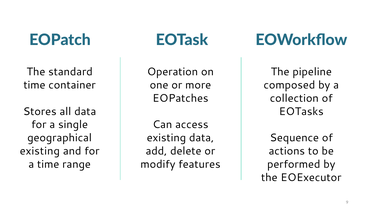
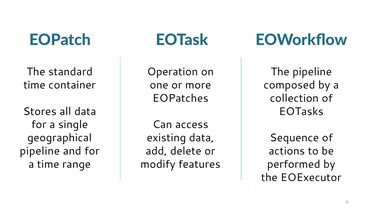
existing: existing -> pipeline (40, 151)
